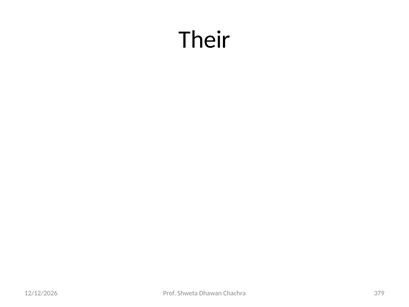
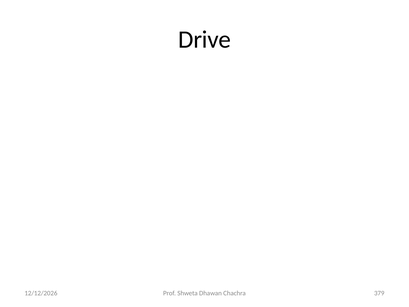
Their: Their -> Drive (205, 40)
